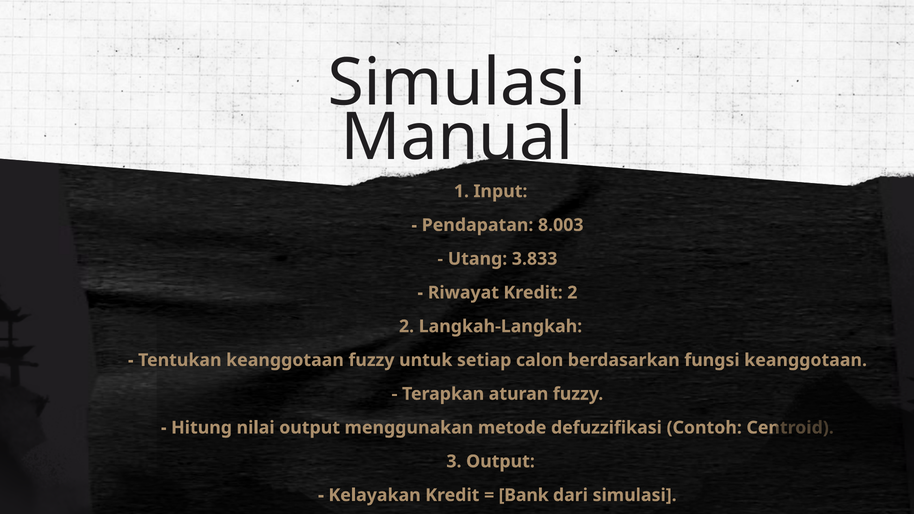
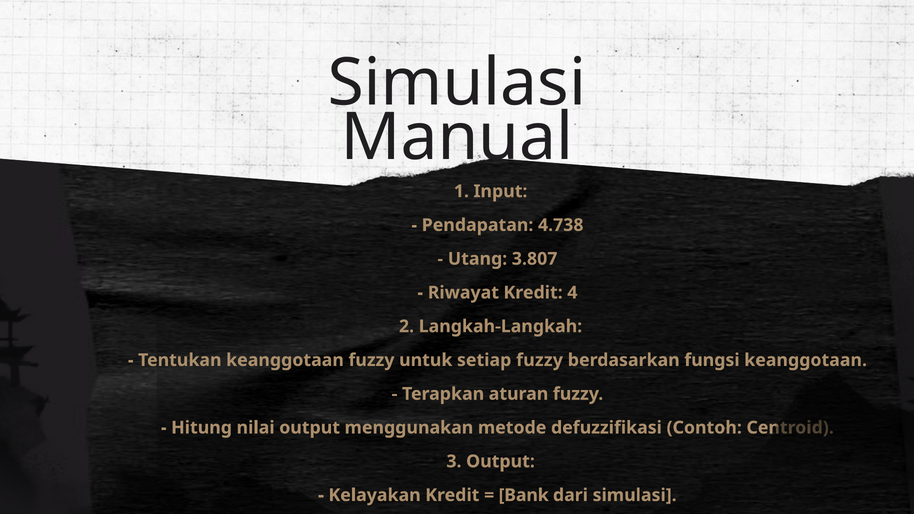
8.003: 8.003 -> 4.738 (561, 225)
3.833: 3.833 -> 3.807 (535, 259)
Kredit 2: 2 -> 4 (572, 293)
setiap calon: calon -> fuzzy (540, 360)
